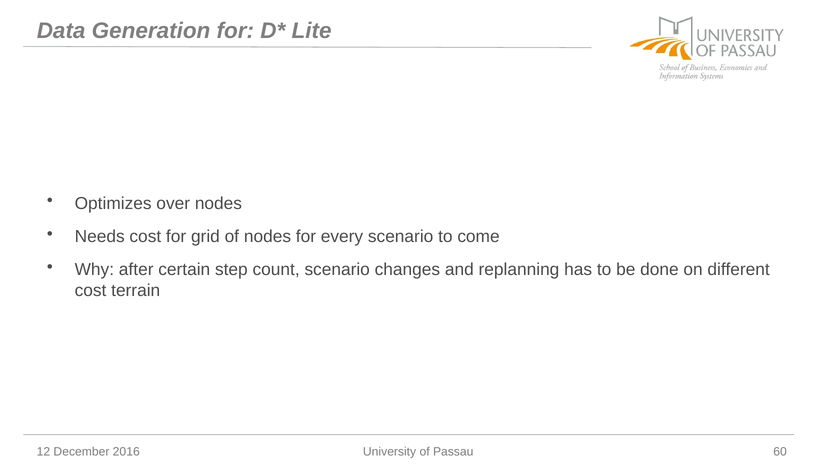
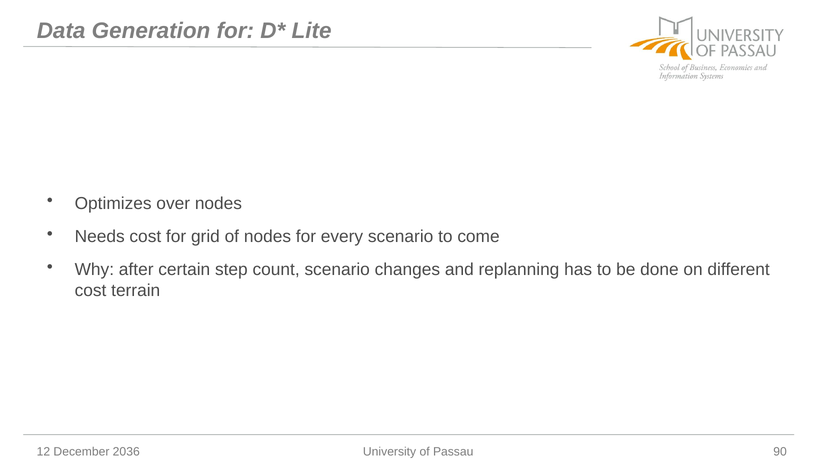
2016: 2016 -> 2036 (126, 452)
60: 60 -> 90 (780, 452)
